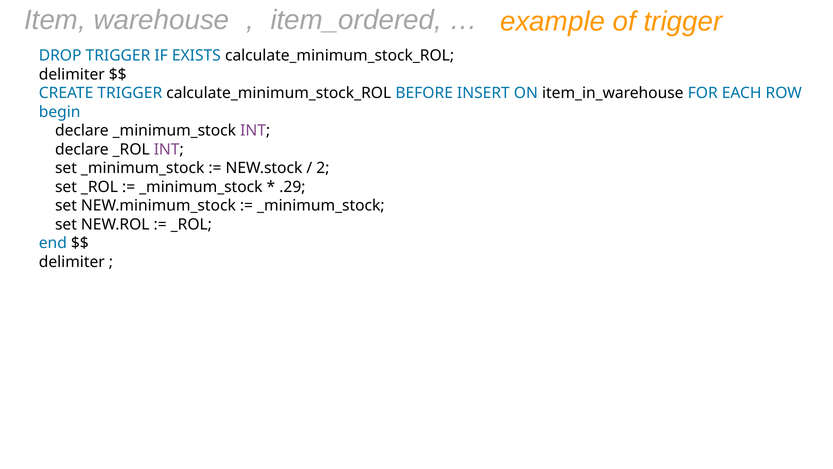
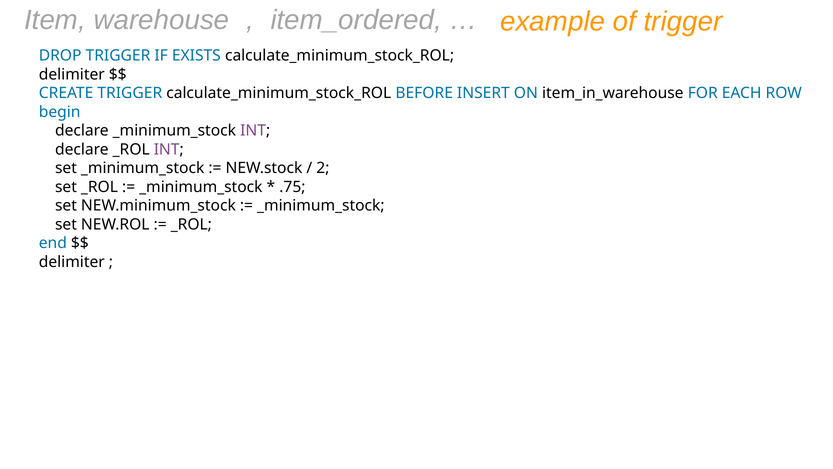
.29: .29 -> .75 (292, 187)
